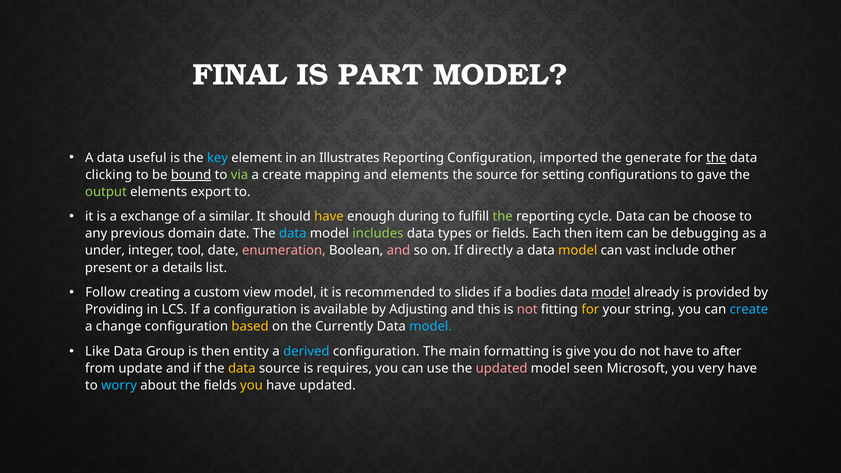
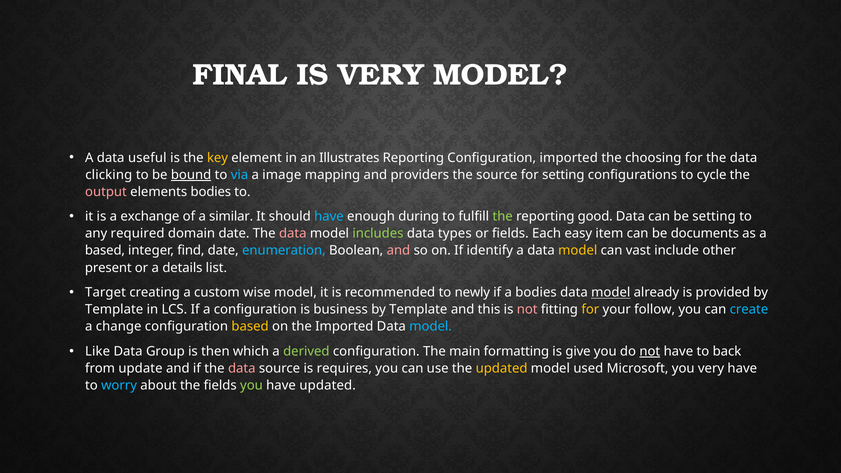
IS PART: PART -> VERY (381, 75)
key colour: light blue -> yellow (217, 158)
generate: generate -> choosing (653, 158)
the underline: present -> none (716, 158)
via colour: light green -> light blue (239, 175)
a create: create -> image (282, 175)
and elements: elements -> providers (420, 175)
gave: gave -> cycle (712, 175)
output colour: light green -> pink (106, 192)
elements export: export -> bodies (211, 192)
have colour: yellow -> light blue (329, 217)
cycle: cycle -> good (595, 217)
be choose: choose -> setting (714, 217)
previous: previous -> required (138, 234)
data colour: light blue -> pink (293, 234)
Each then: then -> easy (578, 234)
debugging: debugging -> documents (705, 234)
under: under -> based (105, 251)
tool: tool -> find (191, 251)
enumeration colour: pink -> light blue (284, 251)
directly: directly -> identify (490, 251)
Follow: Follow -> Target (106, 293)
view: view -> wise (257, 293)
slides: slides -> newly (472, 293)
Providing: Providing -> Template (114, 310)
available: available -> business (341, 310)
Adjusting: Adjusting -> Template (418, 310)
string: string -> follow (655, 310)
the Currently: Currently -> Imported (344, 327)
entity: entity -> which (251, 351)
derived colour: light blue -> light green (306, 351)
not underline: none -> present (650, 351)
after: after -> back (727, 351)
data colour: yellow -> pink (242, 368)
updated colour: pink -> yellow (502, 368)
seen: seen -> used (588, 368)
you colour: yellow -> light green (251, 386)
